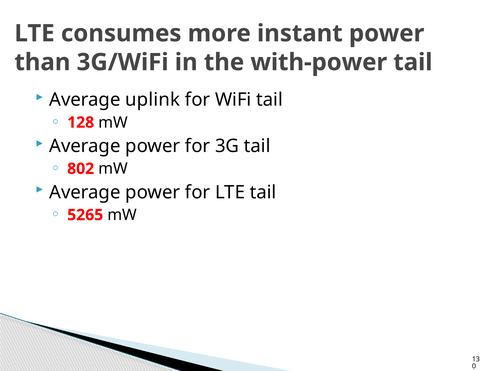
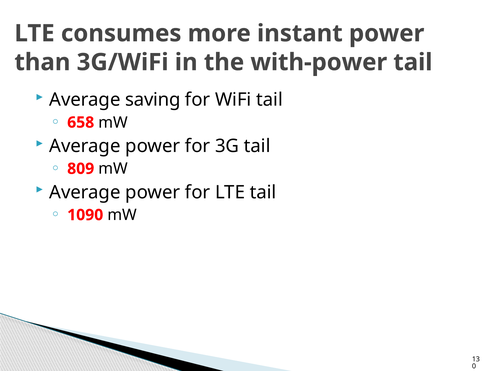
uplink: uplink -> saving (153, 100)
128: 128 -> 658 (81, 122)
802: 802 -> 809 (81, 168)
5265: 5265 -> 1090 (85, 215)
